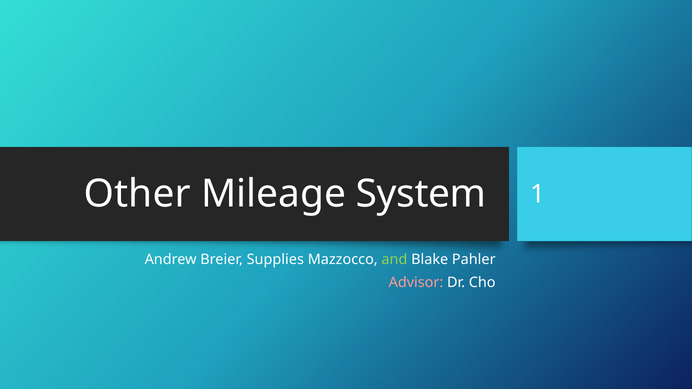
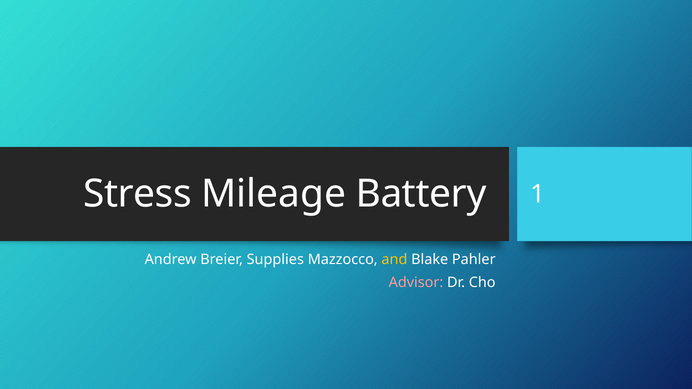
Other: Other -> Stress (137, 194)
System: System -> Battery (421, 194)
and colour: light green -> yellow (394, 260)
